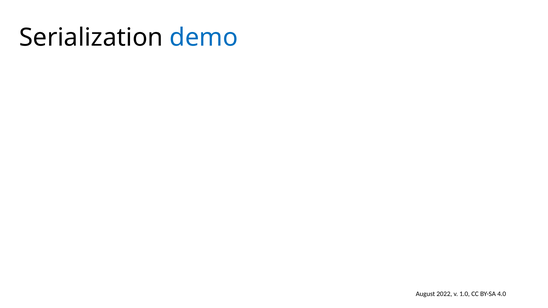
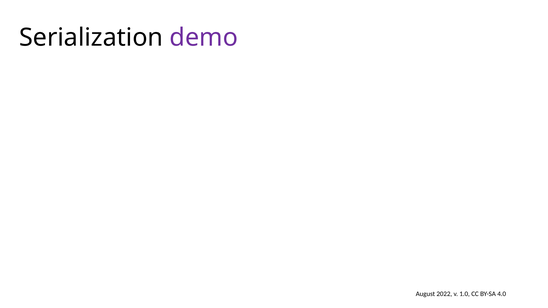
demo colour: blue -> purple (204, 38)
